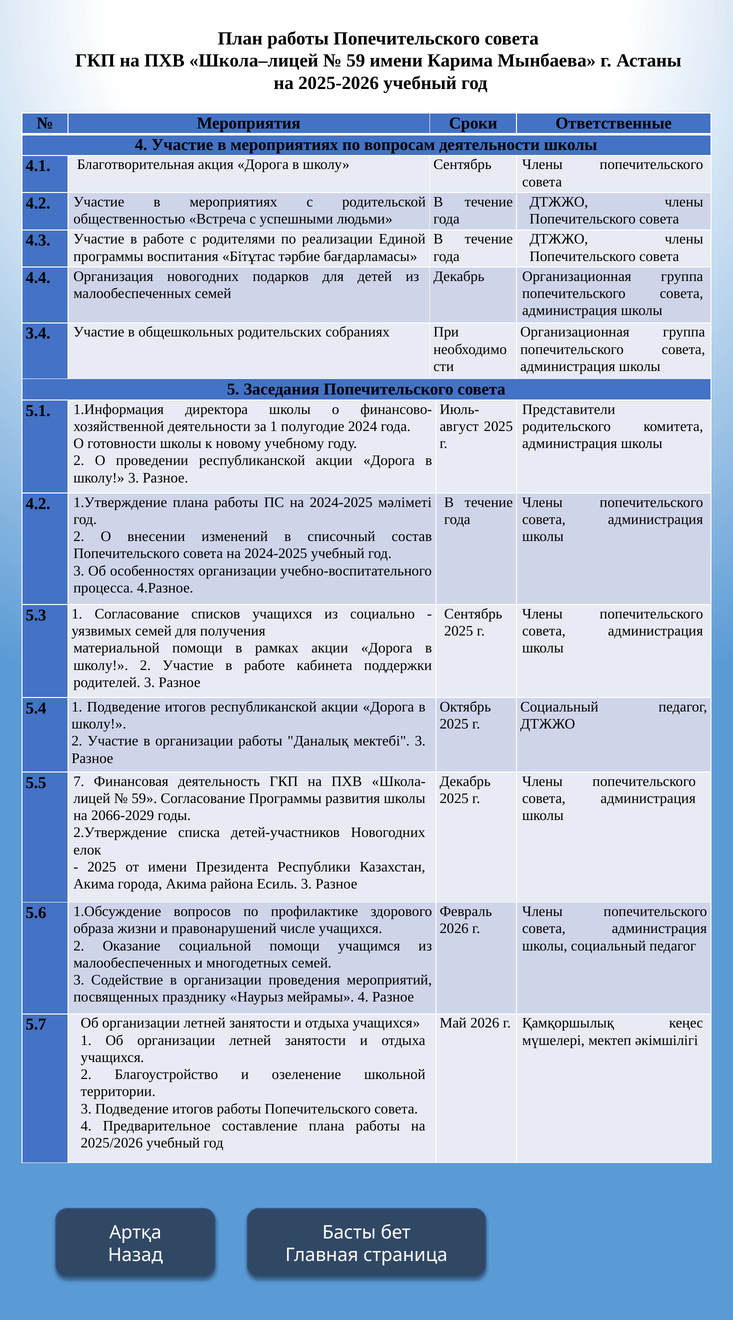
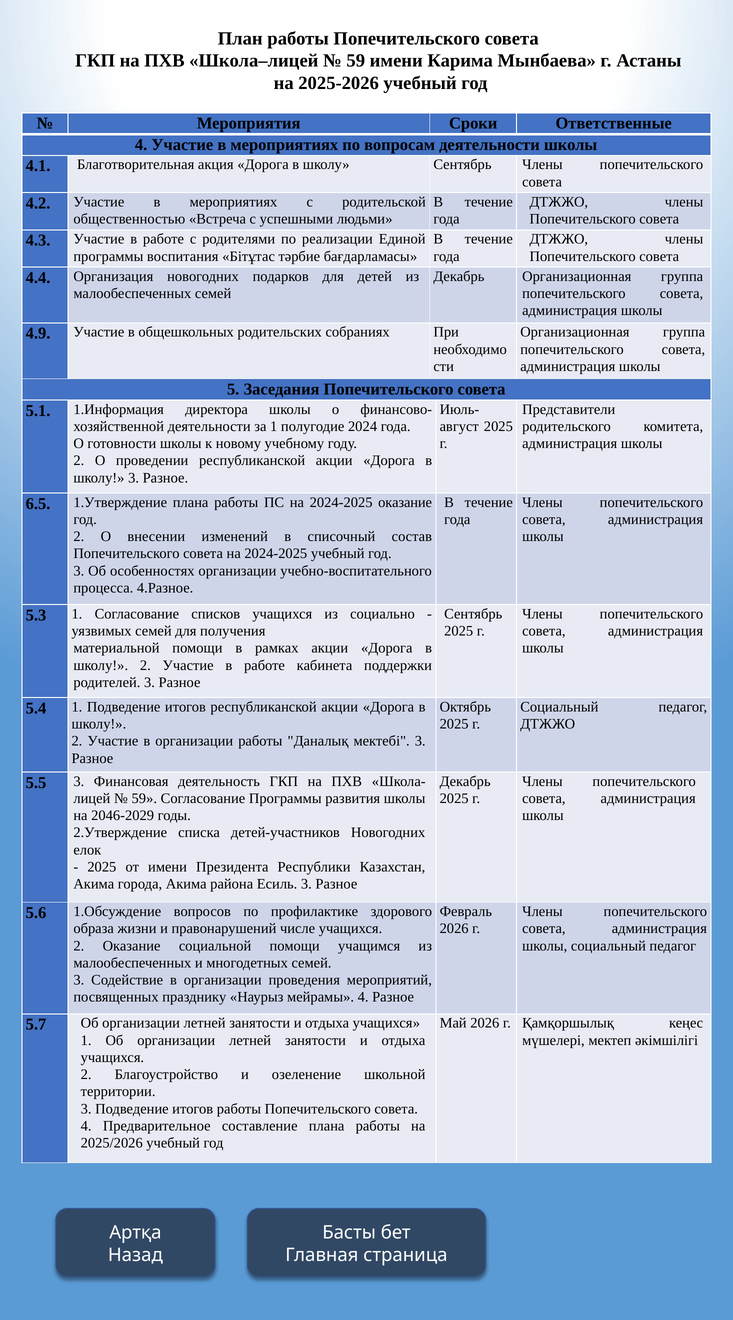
3.4: 3.4 -> 4.9 (38, 333)
4.2: 4.2 -> 6.5 (38, 503)
2024-2025 мәліметі: мәліметі -> оказание (405, 502)
5.5 7: 7 -> 3 (79, 781)
2066-2029: 2066-2029 -> 2046-2029 (123, 815)
